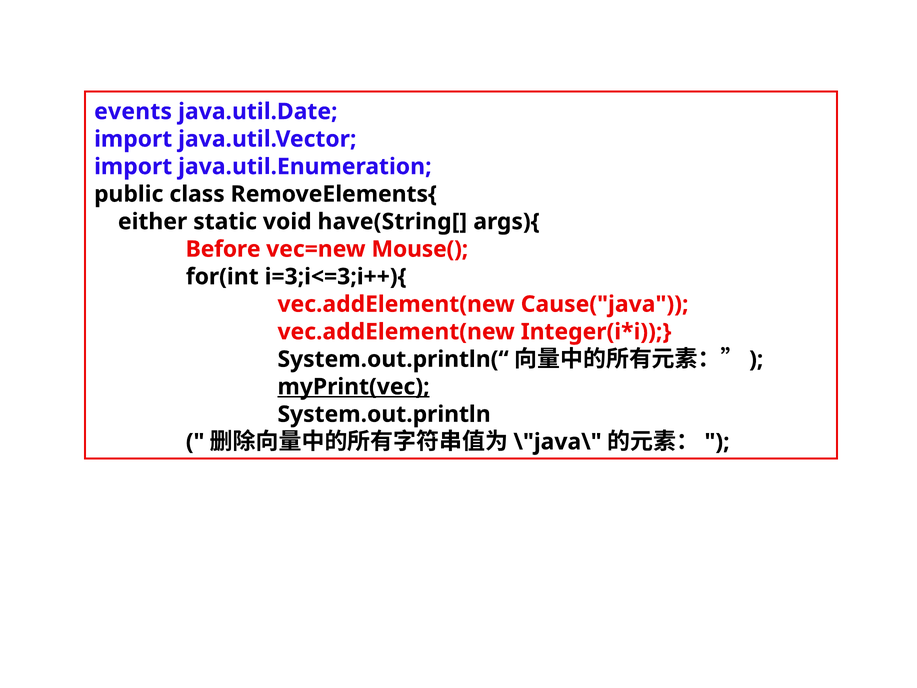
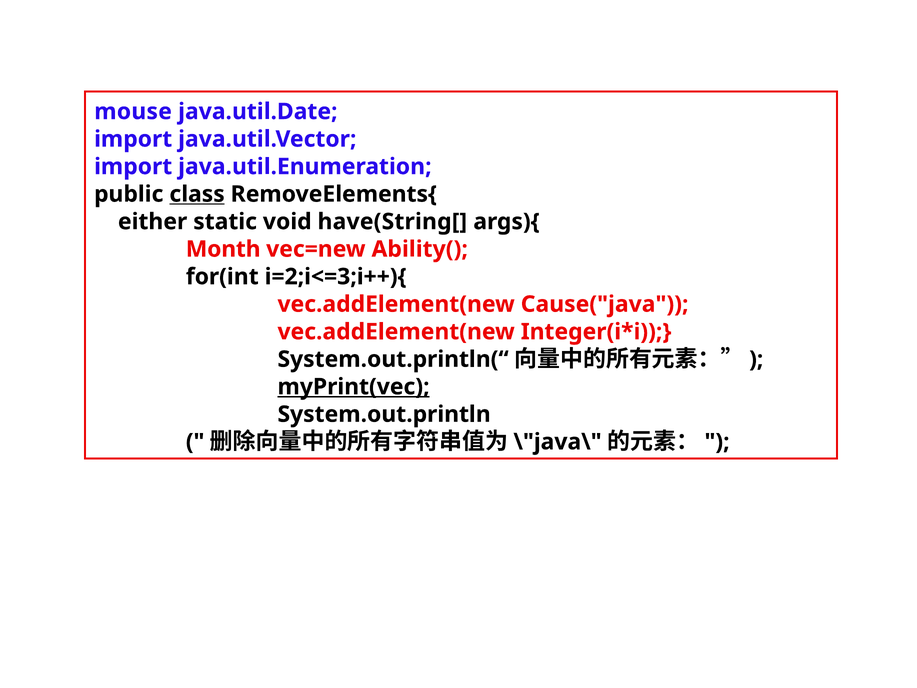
events: events -> mouse (133, 112)
class underline: none -> present (197, 194)
Before: Before -> Month (223, 249)
Mouse(: Mouse( -> Ability( (420, 249)
i=3;i<=3;i++){: i=3;i<=3;i++){ -> i=2;i<=3;i++){ (336, 277)
